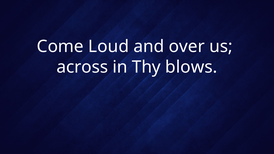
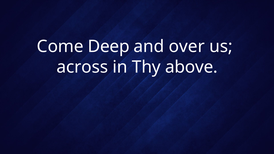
Loud: Loud -> Deep (109, 47)
blows: blows -> above (191, 67)
